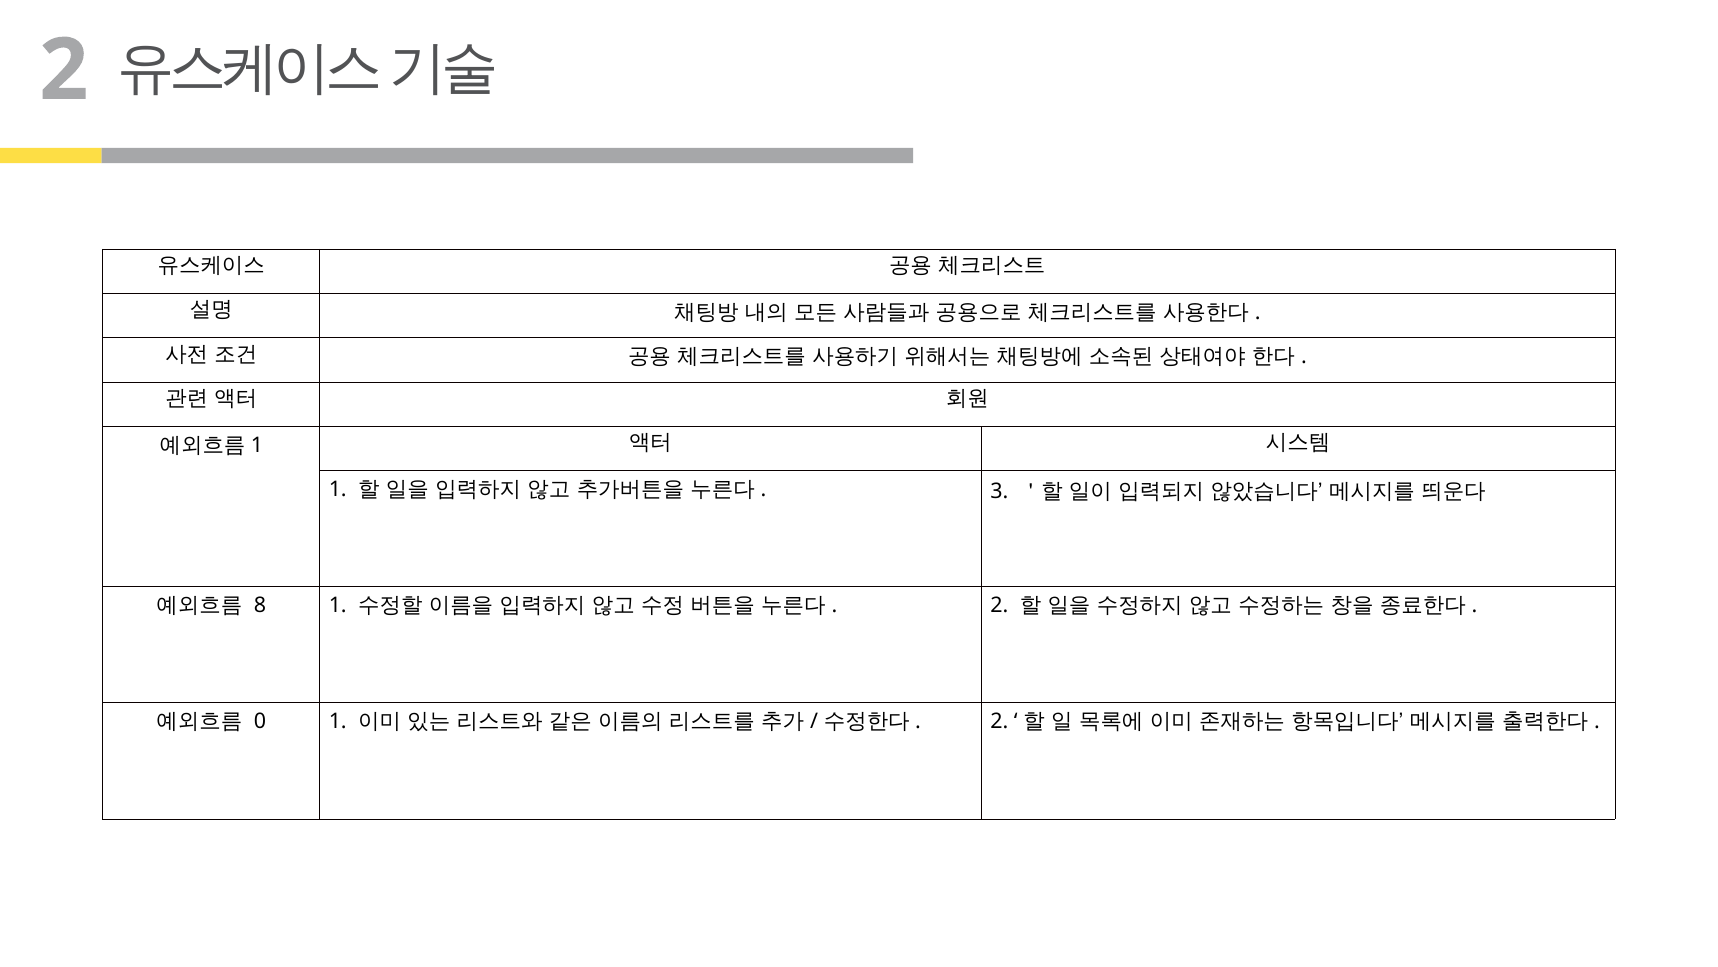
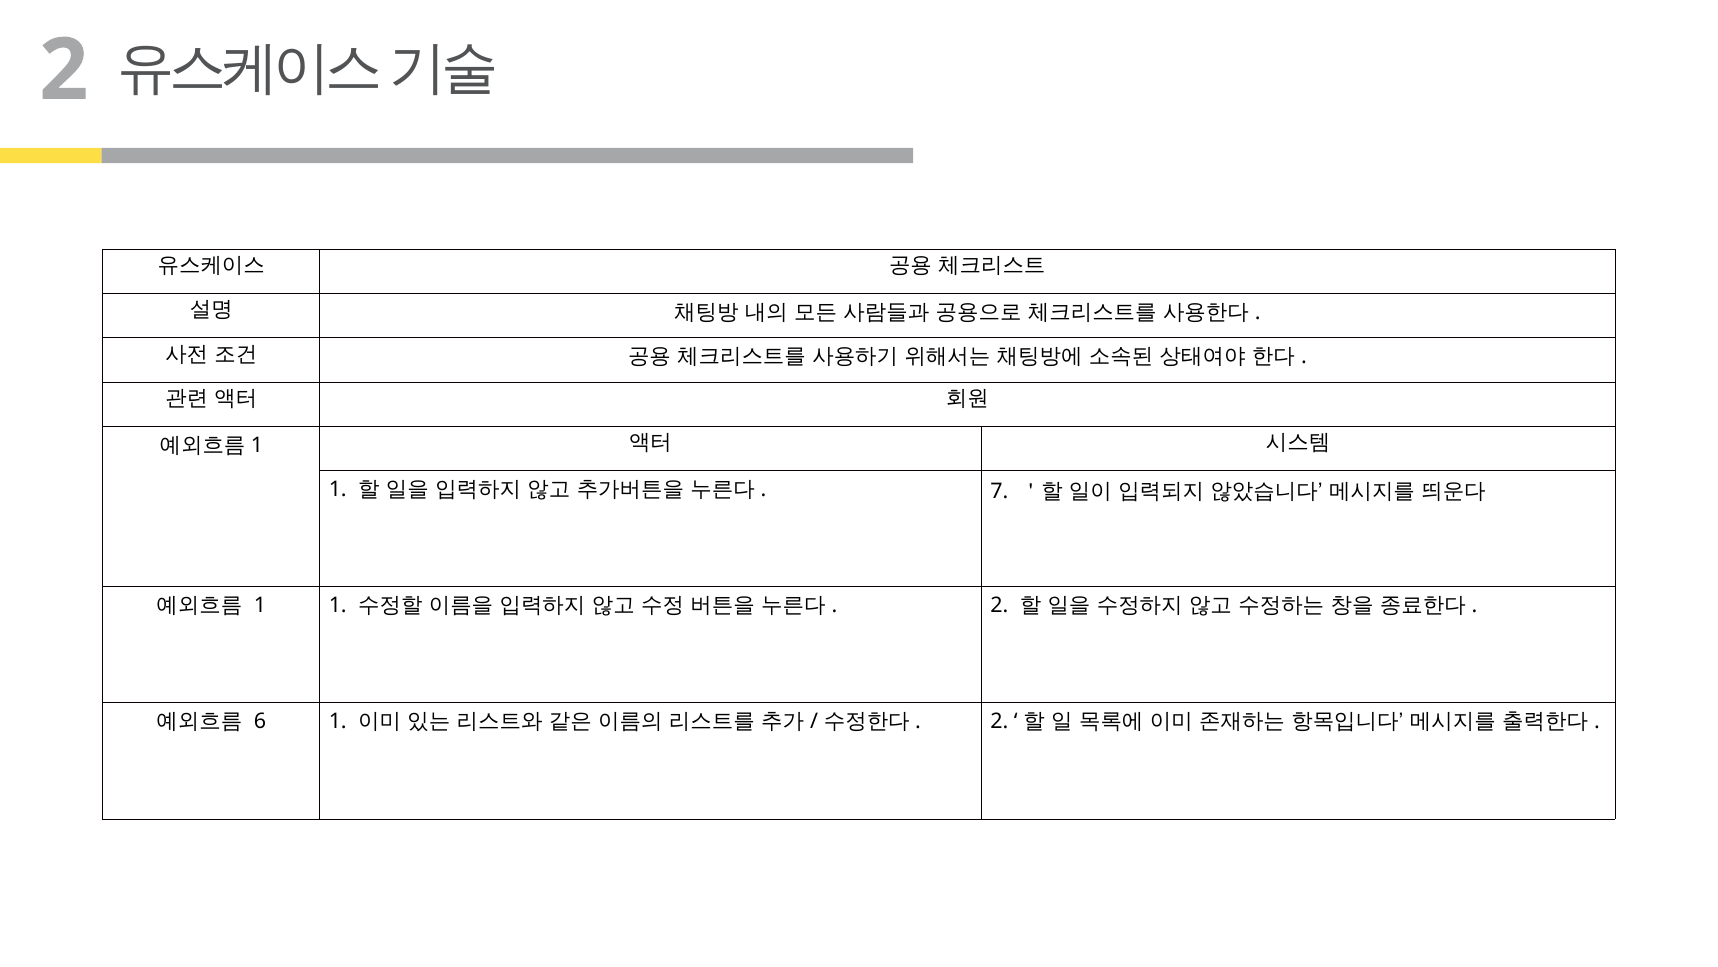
3: 3 -> 7 (999, 491)
8: 8 -> 1 (260, 605)
0: 0 -> 6 (260, 721)
